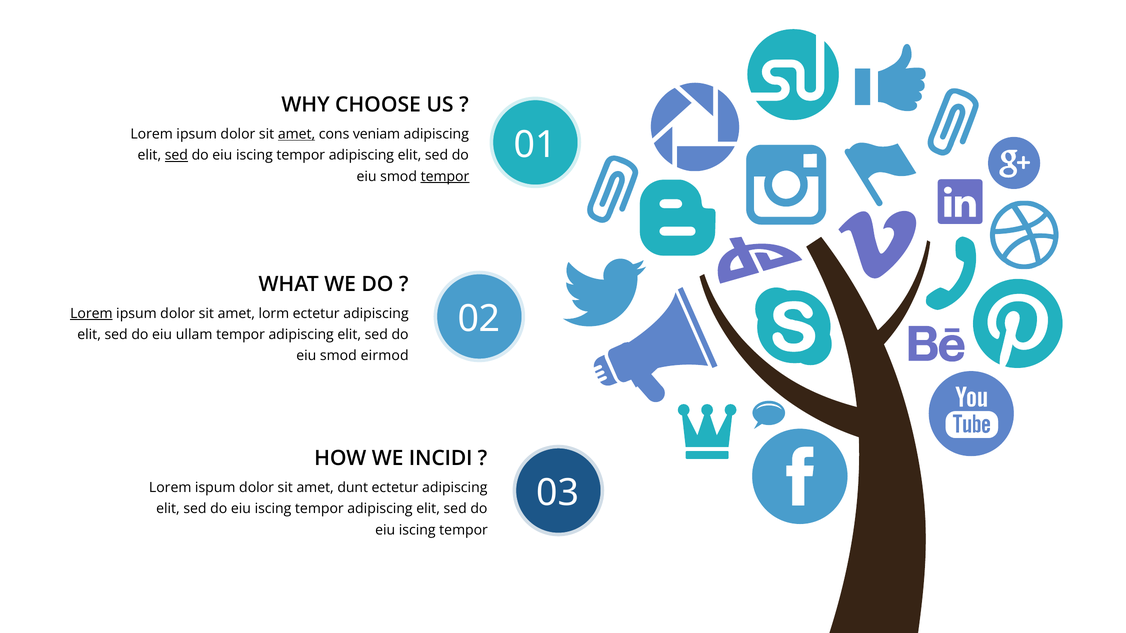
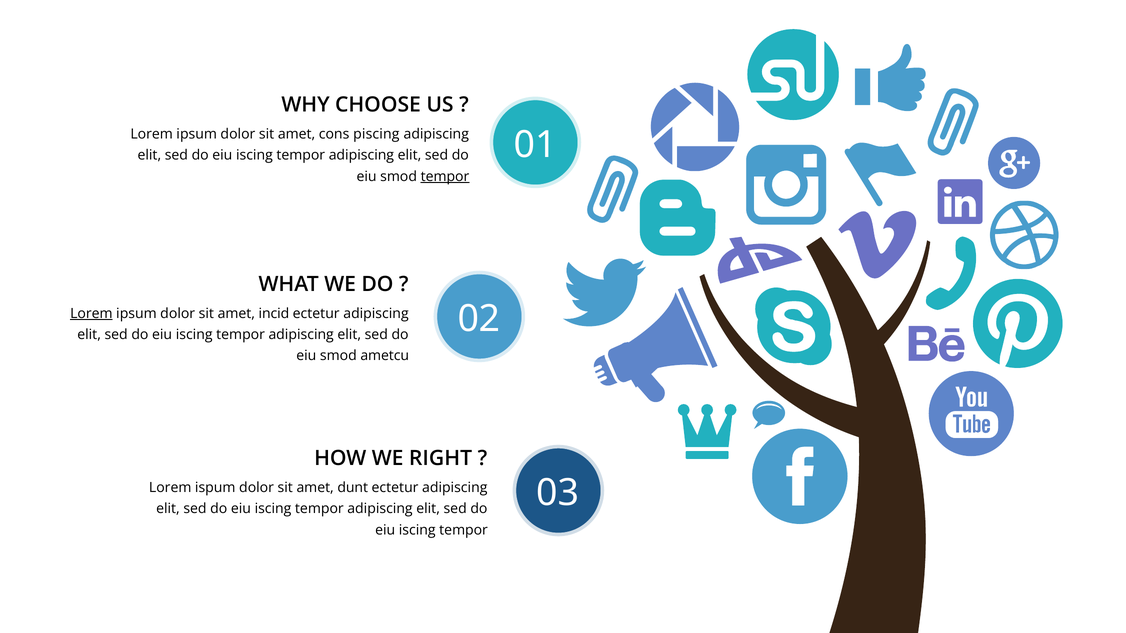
amet underline: present -> none (297, 134)
veniam: veniam -> piscing (376, 134)
sed underline: present -> none (176, 155)
lorm: lorm -> incid (274, 314)
ullam: ullam -> iscing (194, 335)
eirmod: eirmod -> ametcu (385, 356)
INCIDI: INCIDI -> RIGHT (441, 459)
